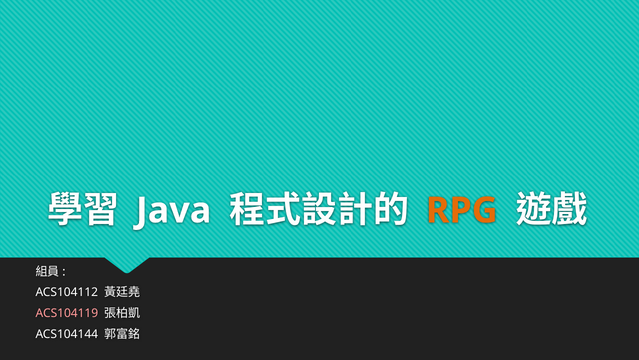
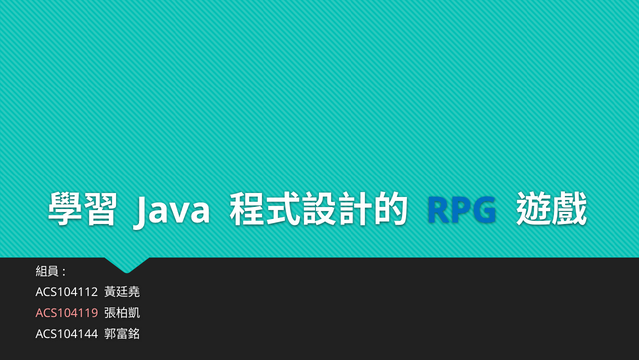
RPG colour: orange -> blue (462, 210)
